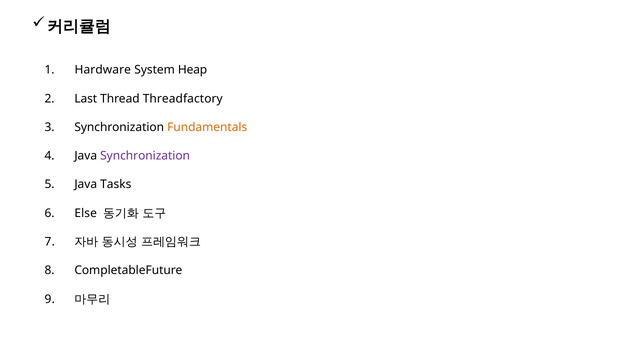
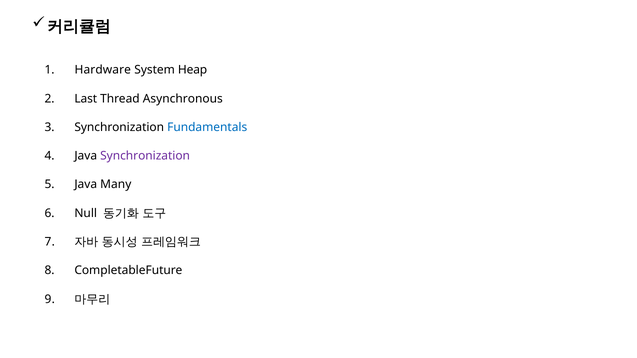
Threadfactory: Threadfactory -> Asynchronous (183, 99)
Fundamentals colour: orange -> blue (207, 127)
Tasks: Tasks -> Many (116, 185)
Else: Else -> Null (86, 213)
